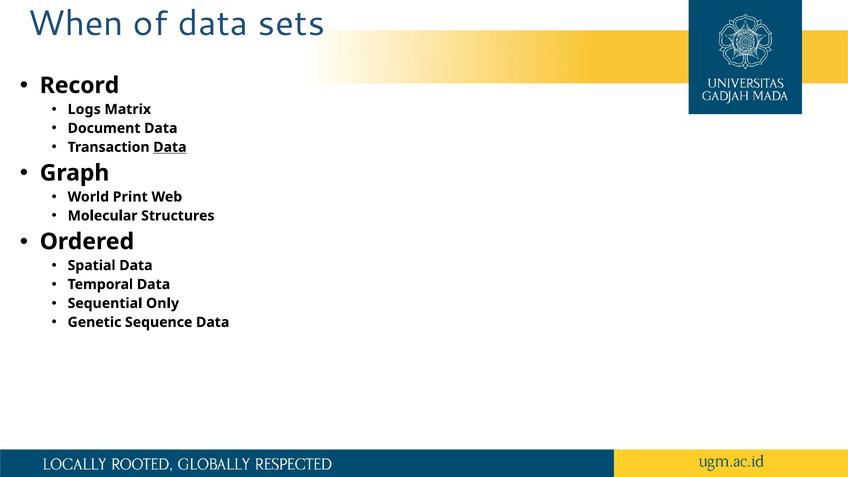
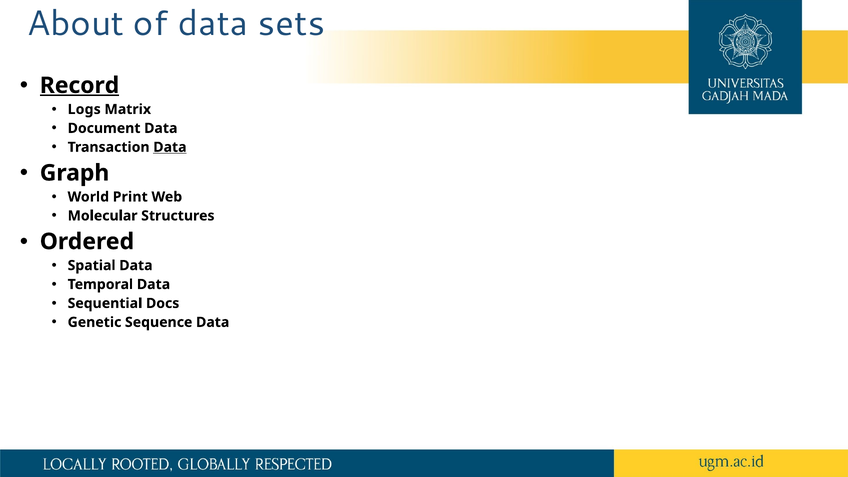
When: When -> About (76, 24)
Record underline: none -> present (79, 85)
Only: Only -> Docs (163, 303)
